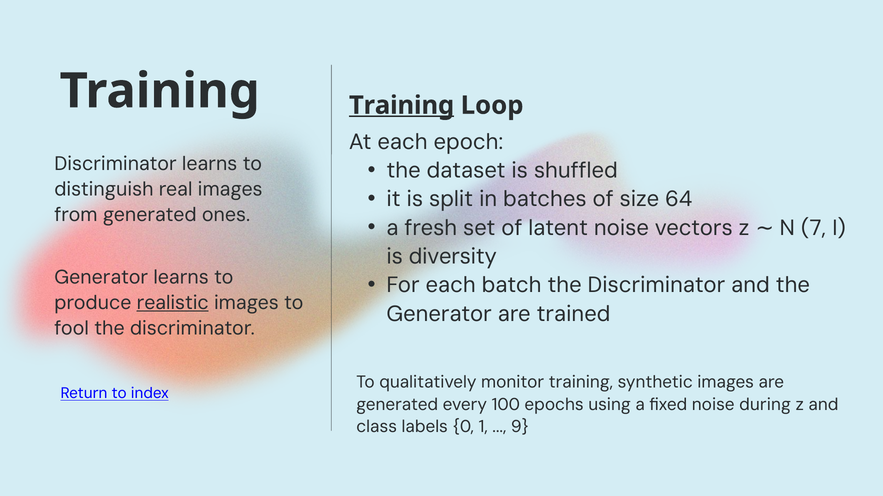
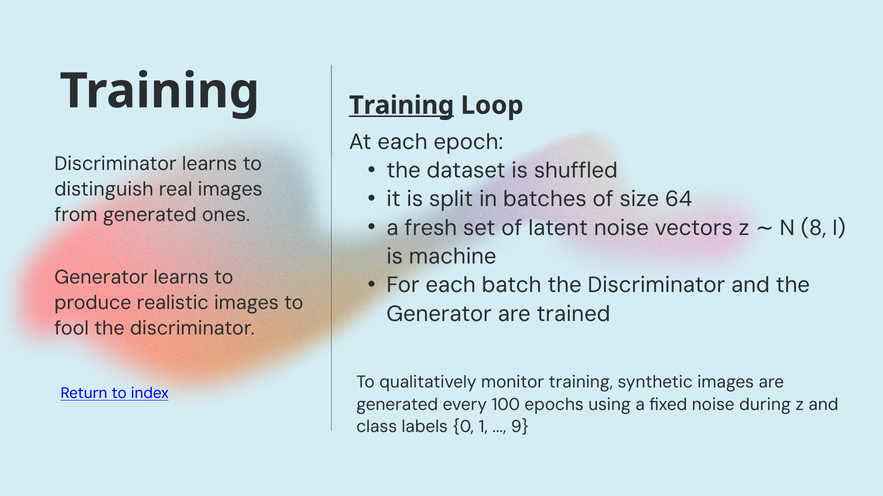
7: 7 -> 8 (814, 228)
diversity: diversity -> machine (453, 257)
realistic underline: present -> none (173, 303)
